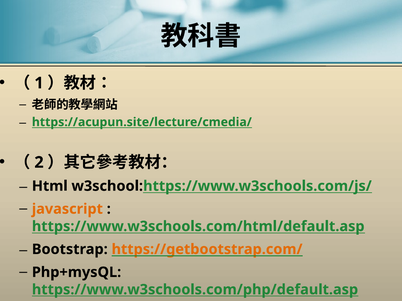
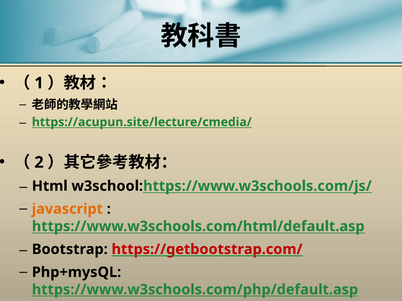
https://getbootstrap.com/ colour: orange -> red (207, 250)
